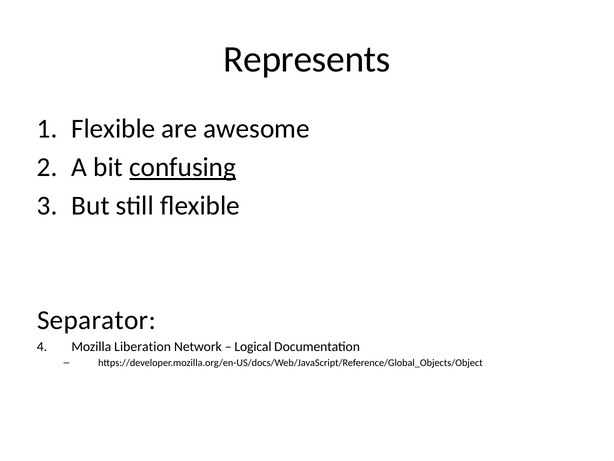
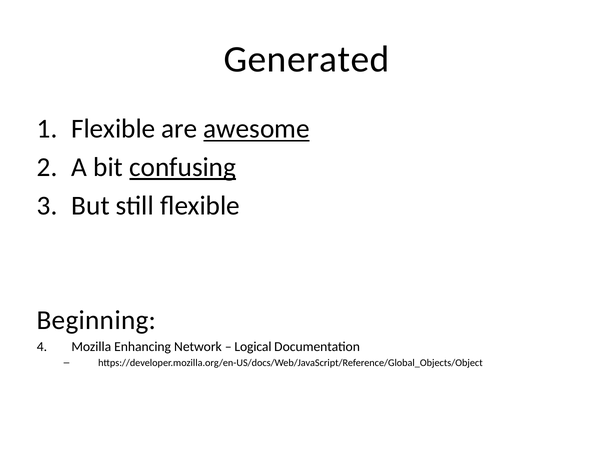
Represents: Represents -> Generated (307, 59)
awesome underline: none -> present (257, 129)
Separator: Separator -> Beginning (96, 320)
Liberation: Liberation -> Enhancing (143, 346)
